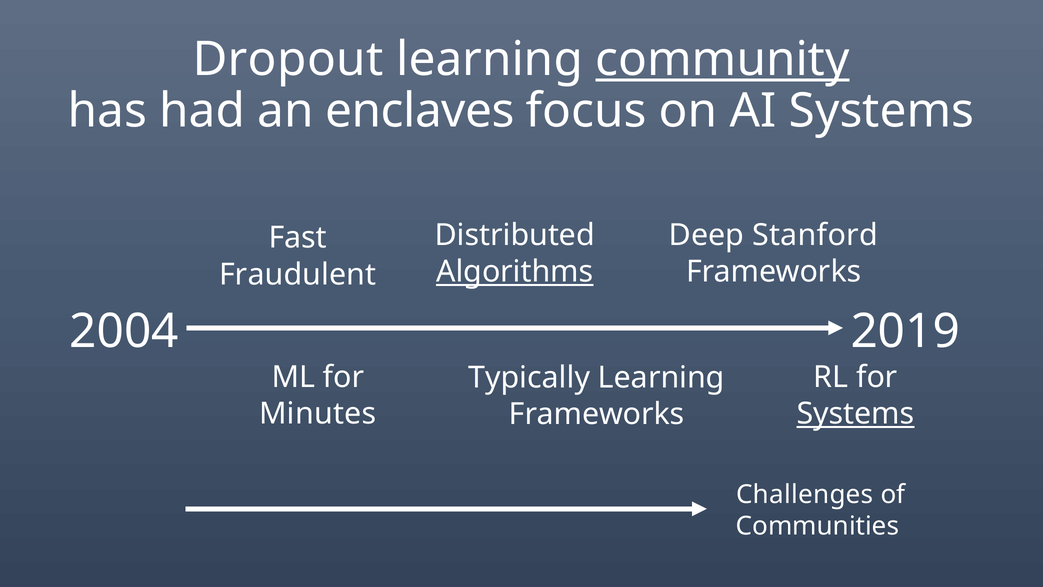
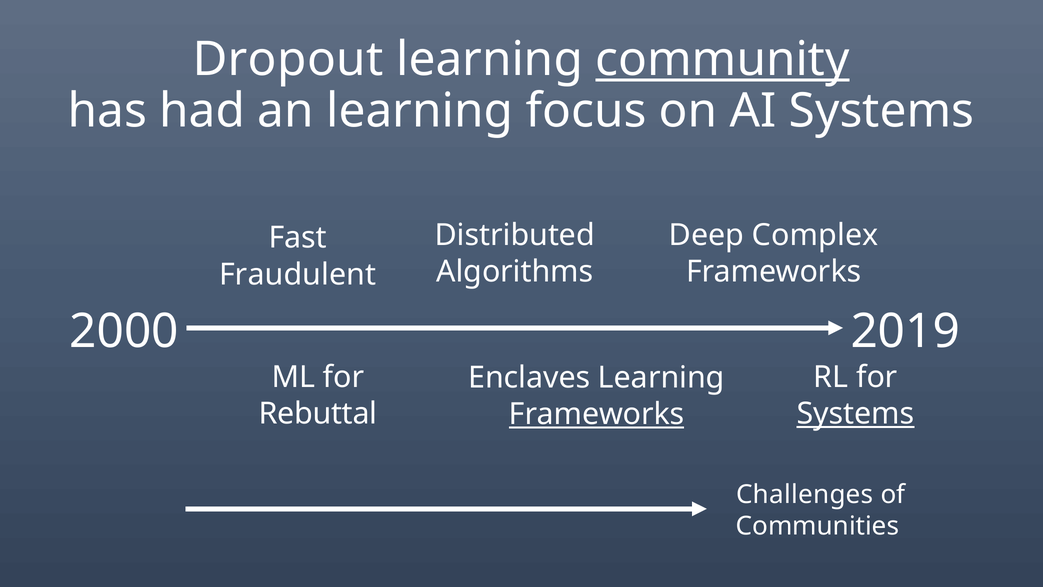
an enclaves: enclaves -> learning (420, 111)
Stanford: Stanford -> Complex (815, 235)
Algorithms underline: present -> none (515, 272)
2004: 2004 -> 2000 (124, 331)
Typically: Typically -> Enclaves (529, 378)
Minutes: Minutes -> Rebuttal (318, 414)
Frameworks underline: none -> present (597, 414)
